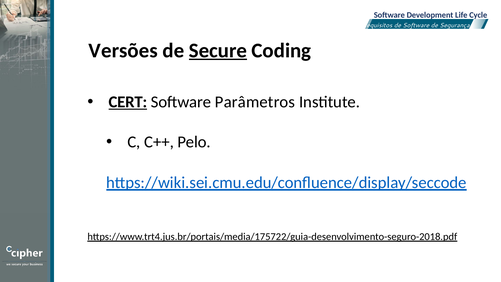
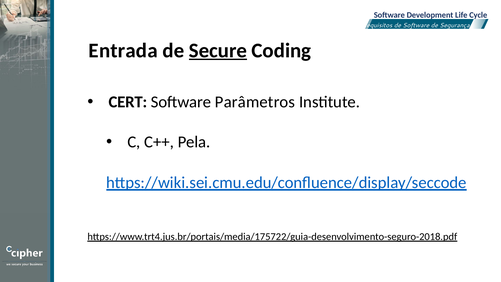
Versões: Versões -> Entrada (123, 50)
CERT underline: present -> none (128, 102)
Pelo: Pelo -> Pela (194, 142)
